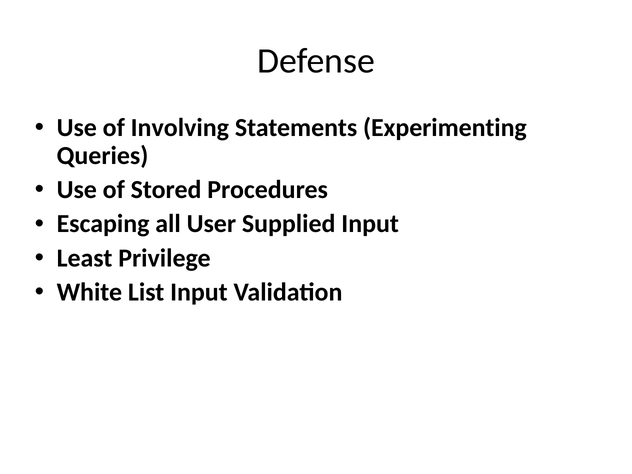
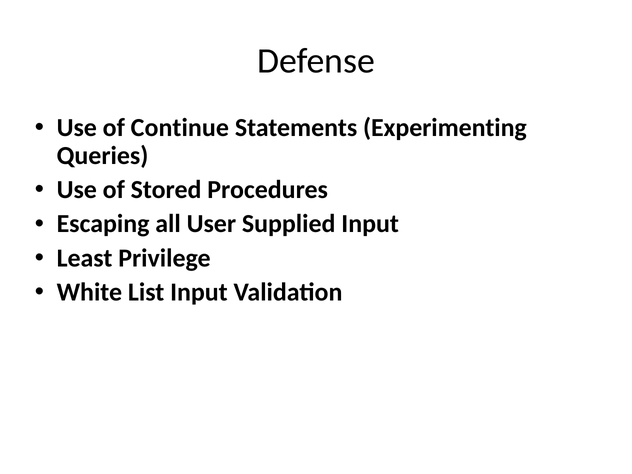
Involving: Involving -> Continue (180, 128)
